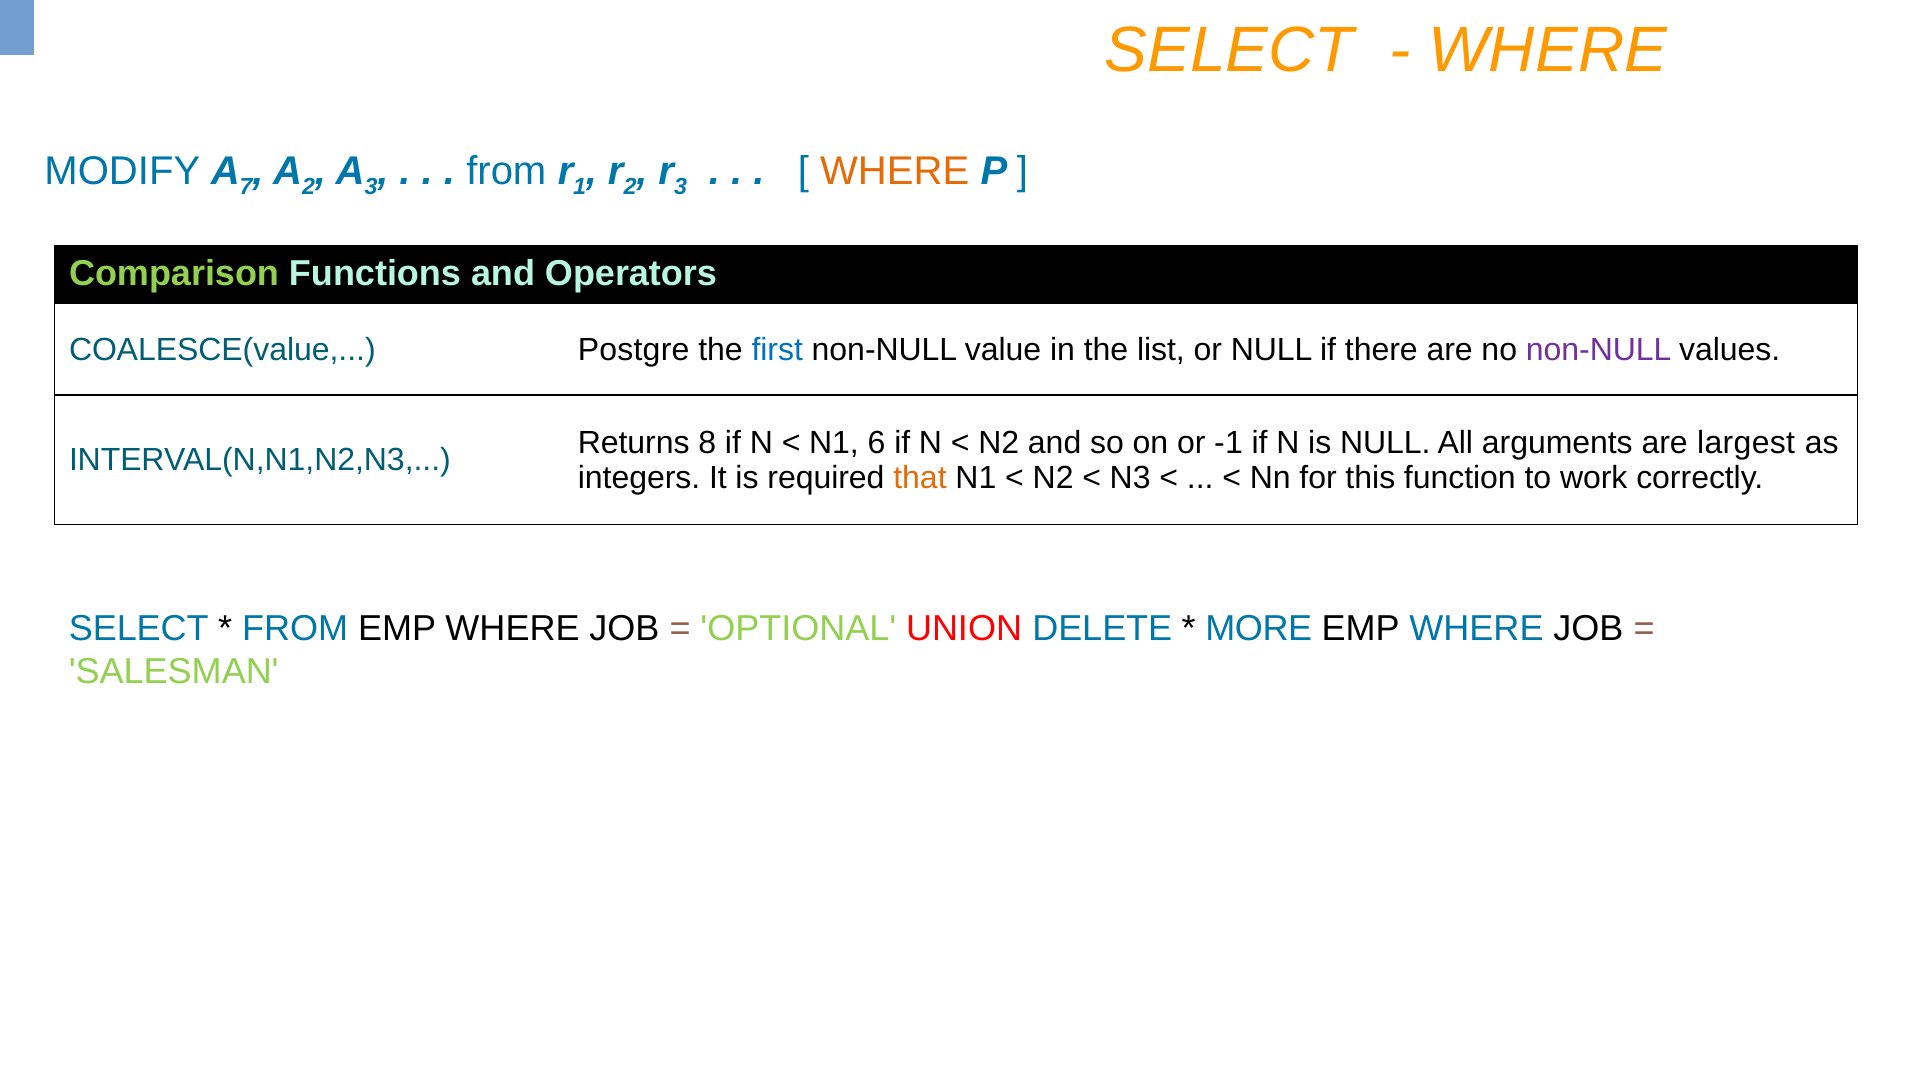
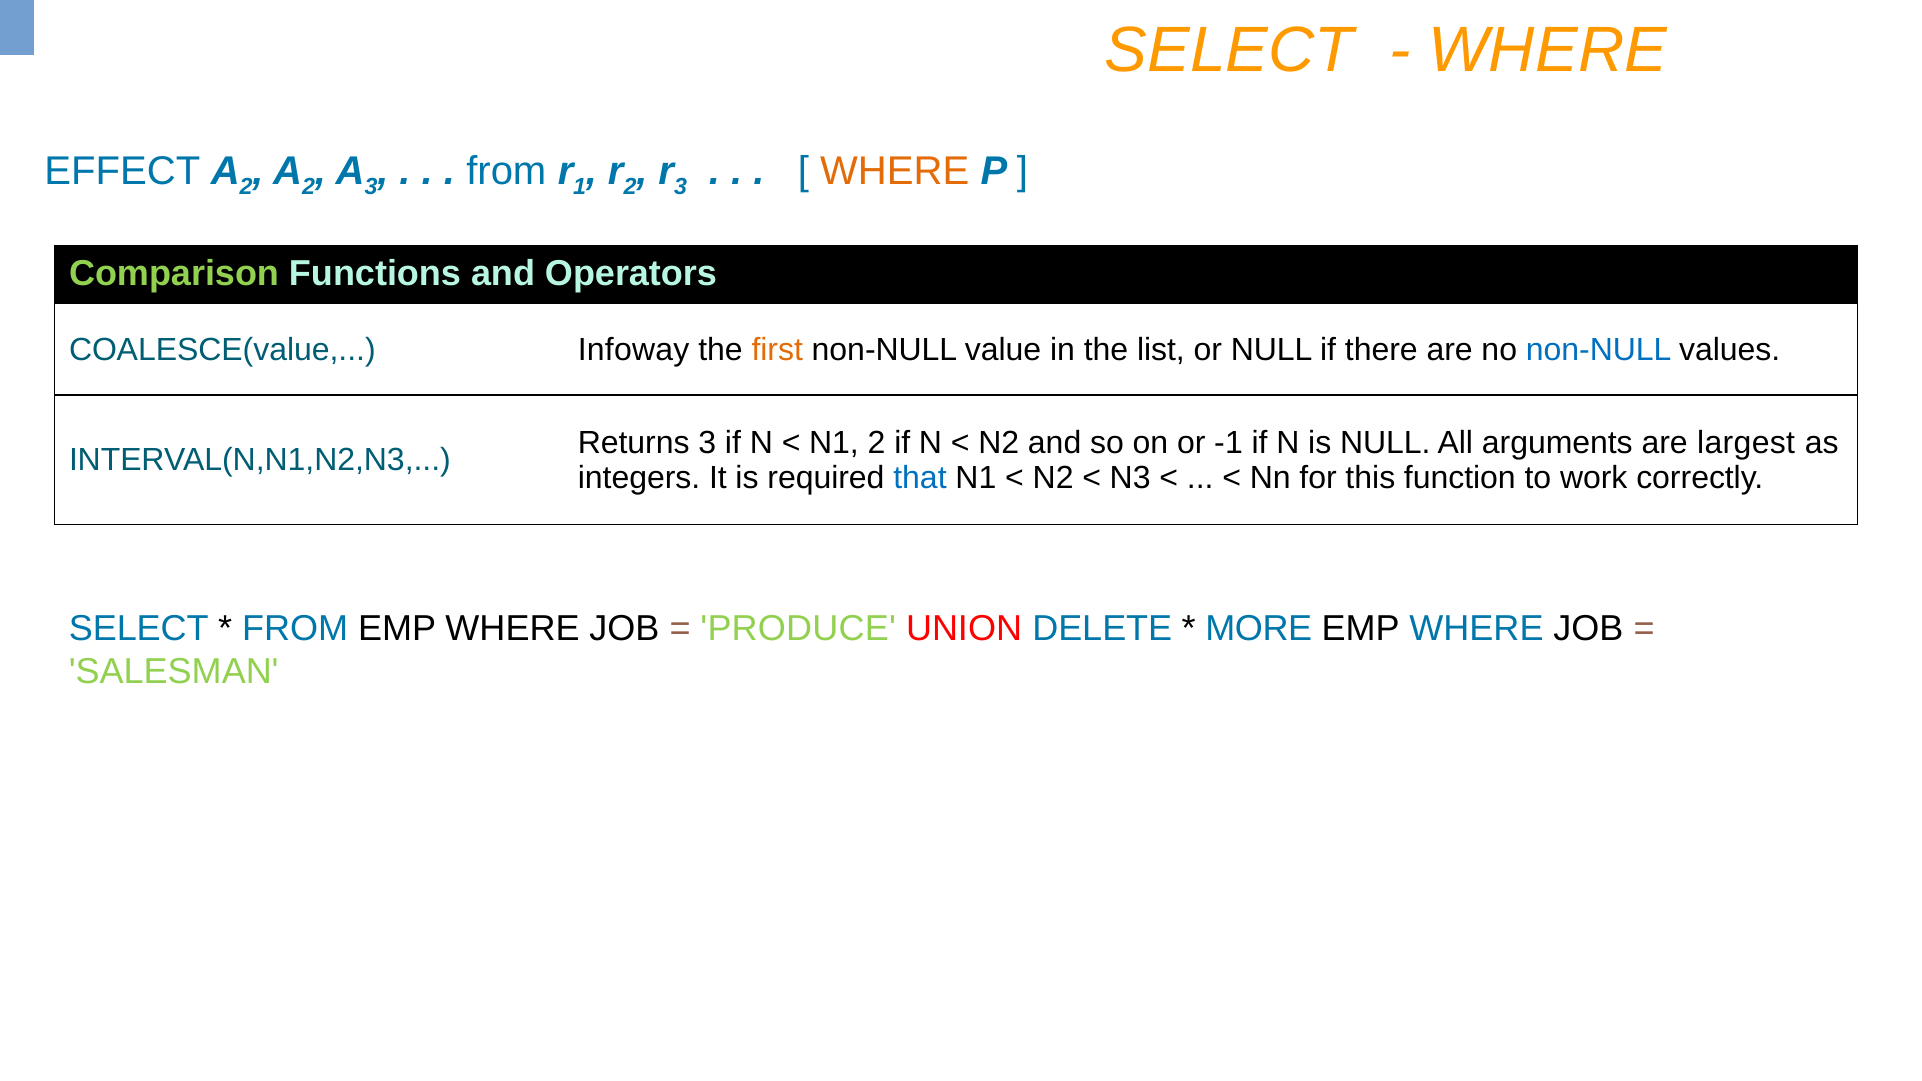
MODIFY: MODIFY -> EFFECT (122, 171)
7: 7 -> 2 (246, 187)
Postgre: Postgre -> Infoway (634, 350)
first colour: blue -> orange (777, 350)
non-NULL colour: purple -> blue (1599, 350)
Returns 8: 8 -> 3 (707, 443)
N1 6: 6 -> 2 (877, 443)
that colour: orange -> blue (920, 478)
OPTIONAL: OPTIONAL -> PRODUCE (798, 628)
